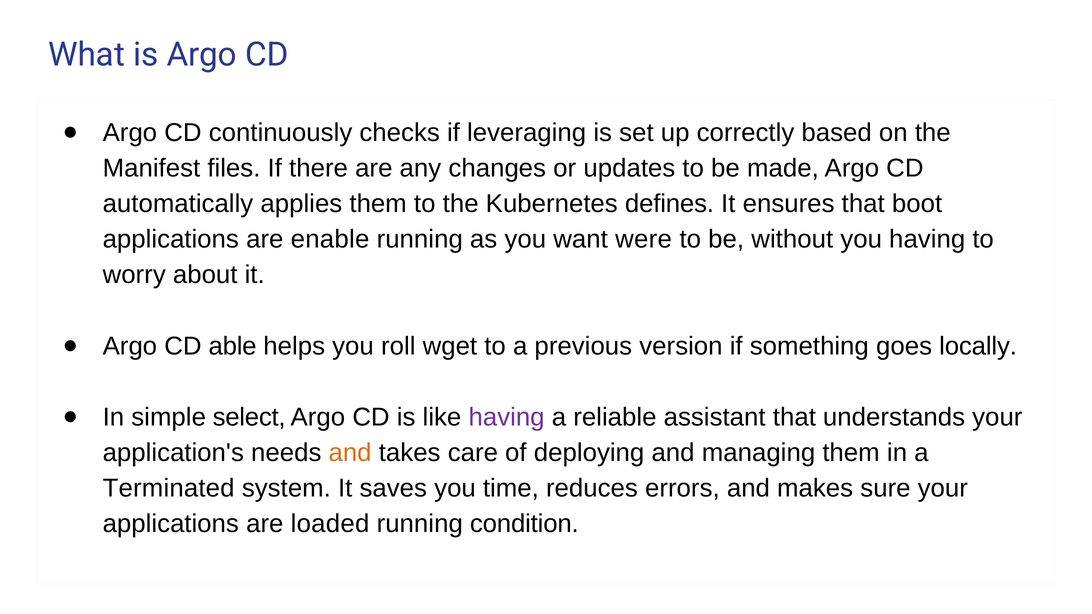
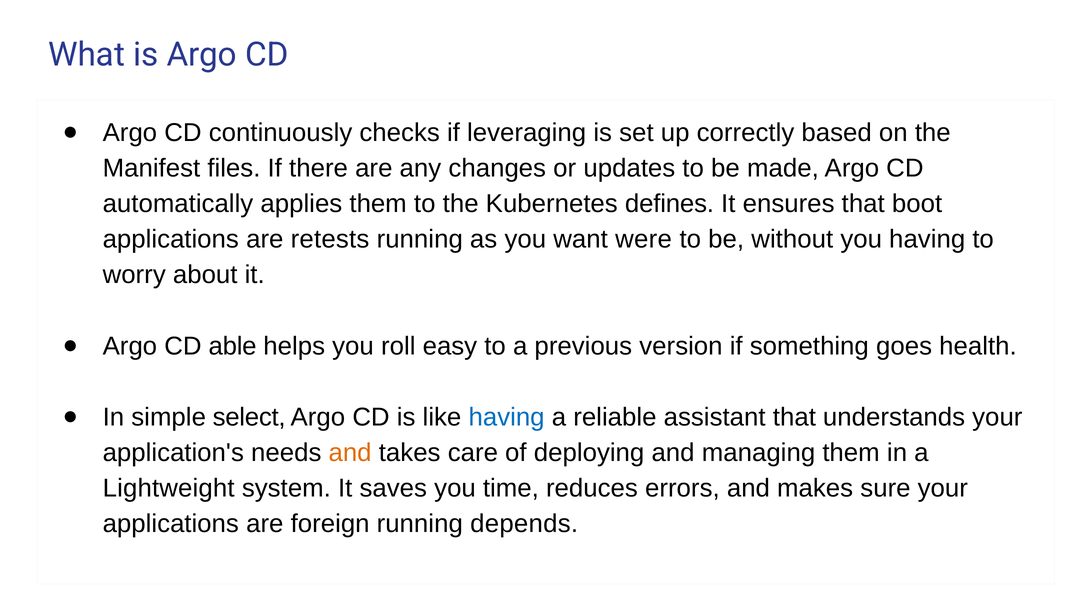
enable: enable -> retests (330, 239)
wget: wget -> easy (450, 346)
locally: locally -> health (978, 346)
having colour: purple -> blue (507, 417)
Terminated: Terminated -> Lightweight (169, 488)
loaded: loaded -> foreign (330, 524)
condition: condition -> depends (524, 524)
